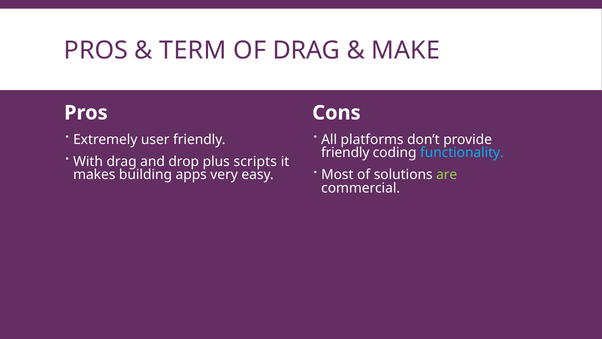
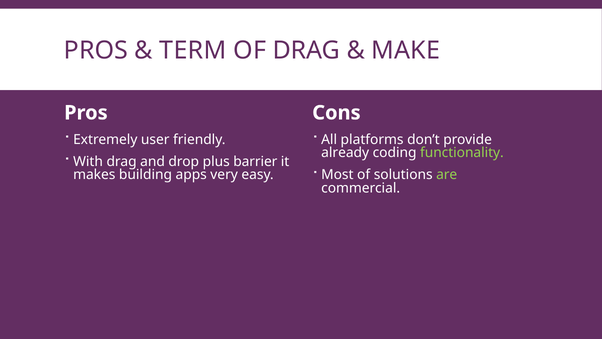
friendly: friendly -> already (345, 153)
functionality colour: light blue -> light green (462, 153)
scripts: scripts -> barrier (255, 161)
